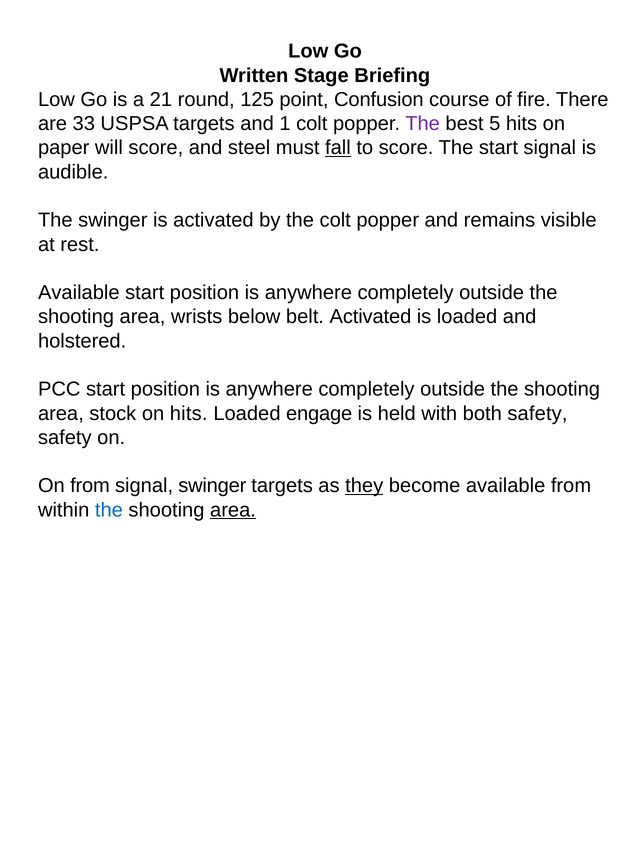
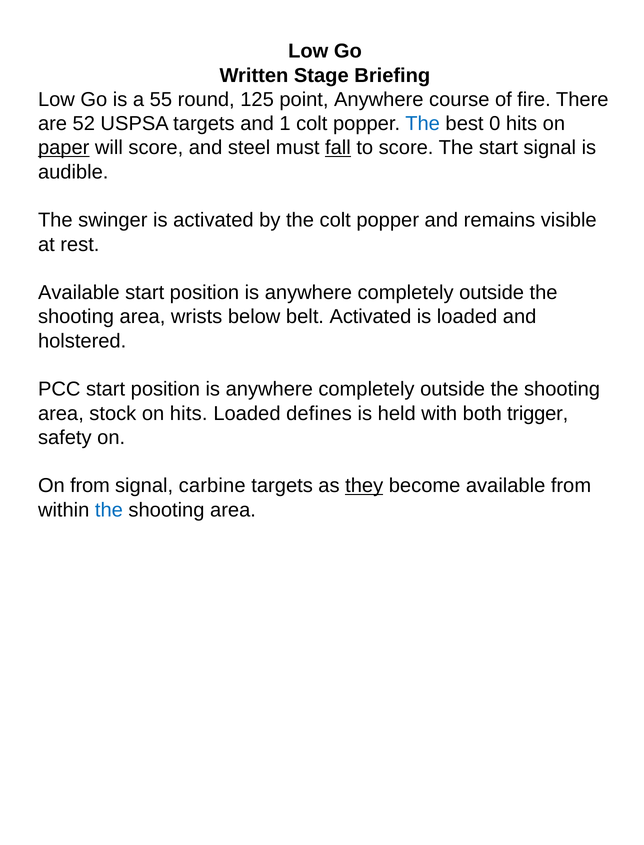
21: 21 -> 55 (161, 100)
point Confusion: Confusion -> Anywhere (379, 100)
33: 33 -> 52 (84, 124)
The colour: purple -> blue (423, 124)
5: 5 -> 0 (495, 124)
paper underline: none -> present (64, 148)
engage: engage -> defines (319, 414)
both safety: safety -> trigger (538, 414)
signal swinger: swinger -> carbine (212, 486)
area underline: present -> none (233, 510)
